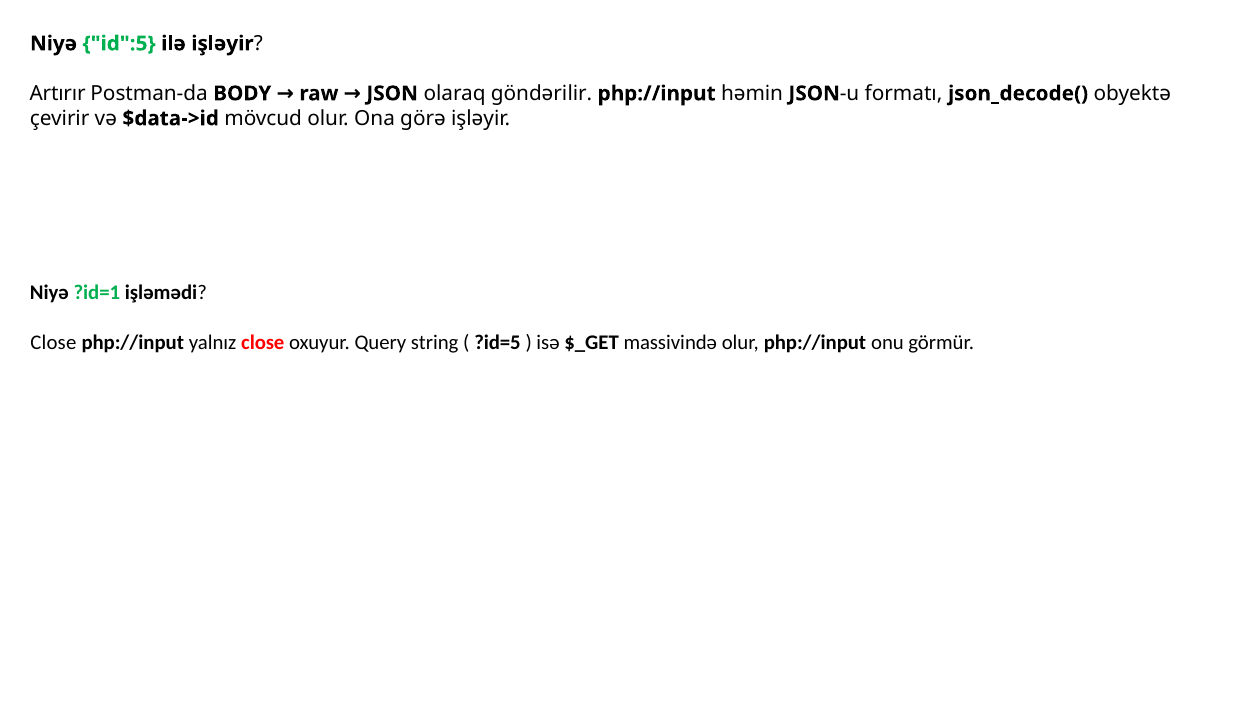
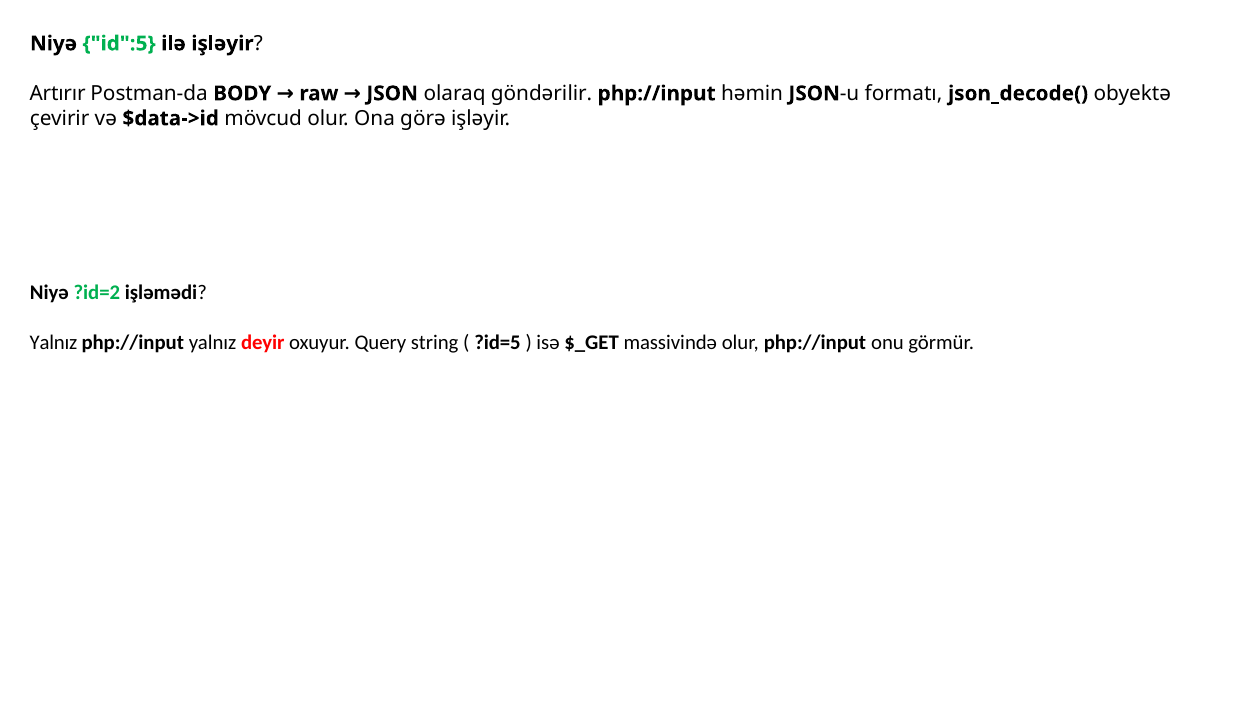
?id=1: ?id=1 -> ?id=2 (97, 293)
Close: Close -> Yalnız (54, 343)
yalnız close: close -> deyir (263, 343)
